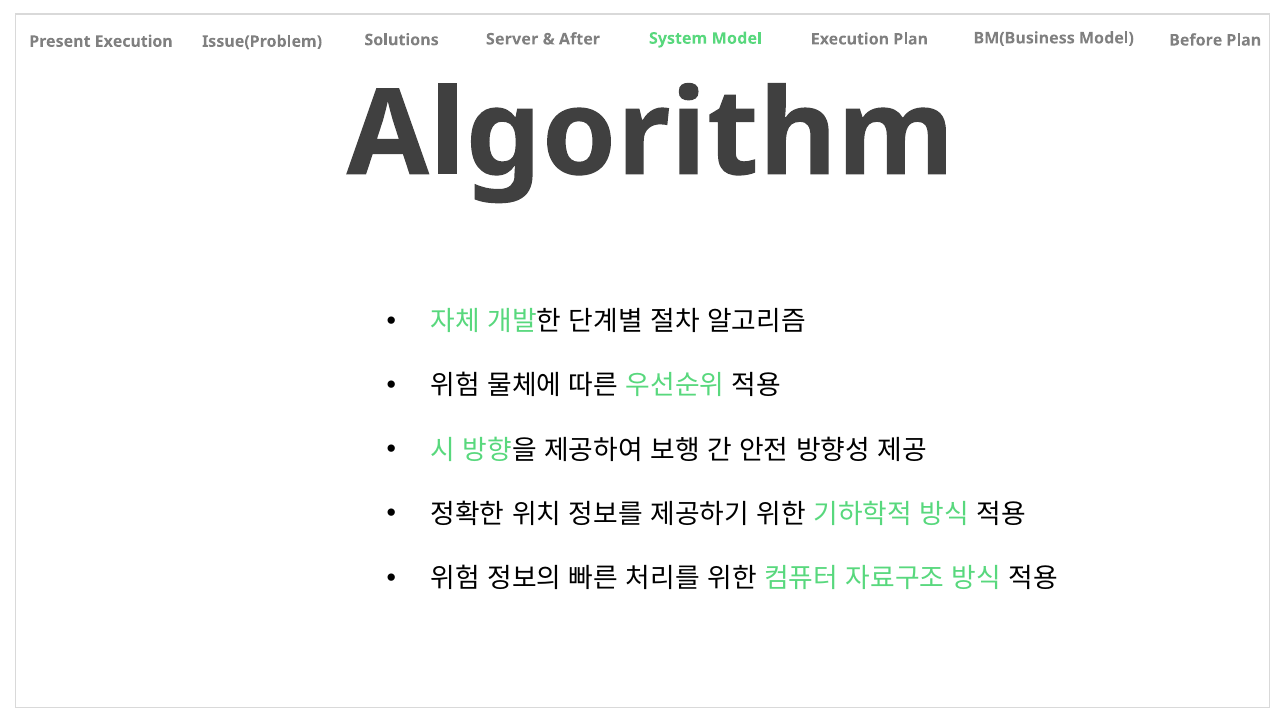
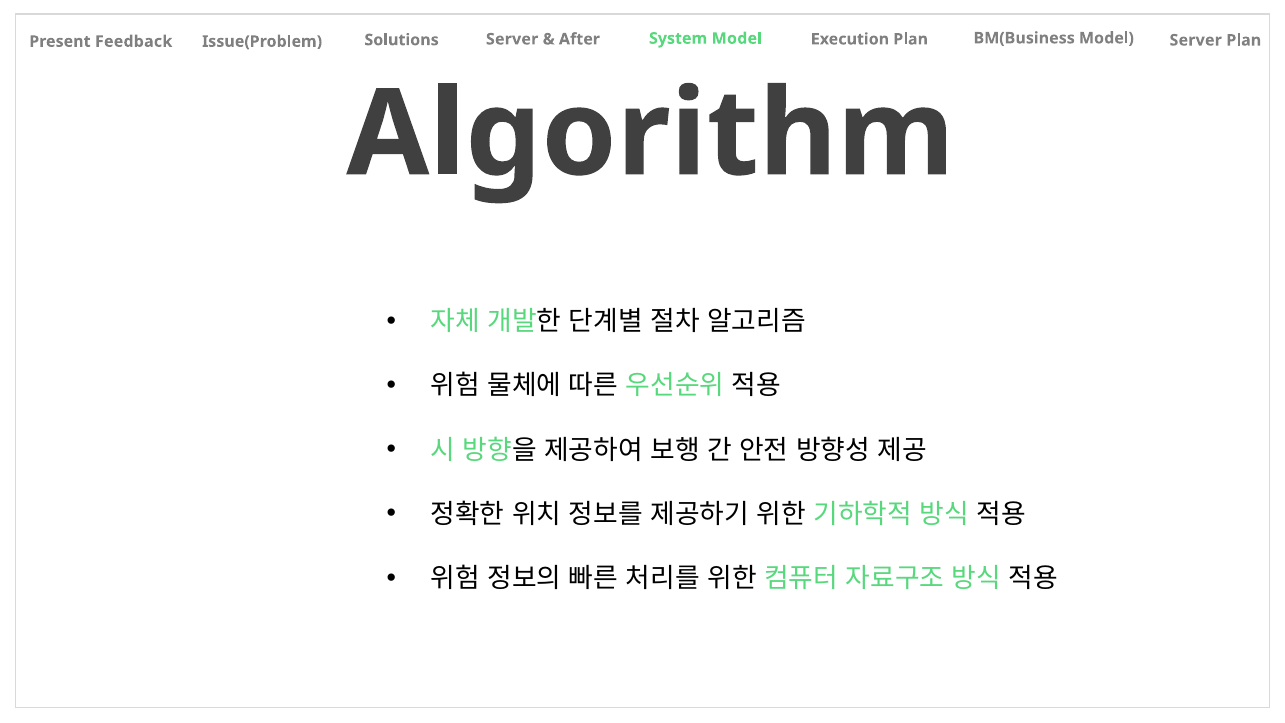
Present Execution: Execution -> Feedback (134, 41)
Issue(Problem Before: Before -> Server (1196, 40)
